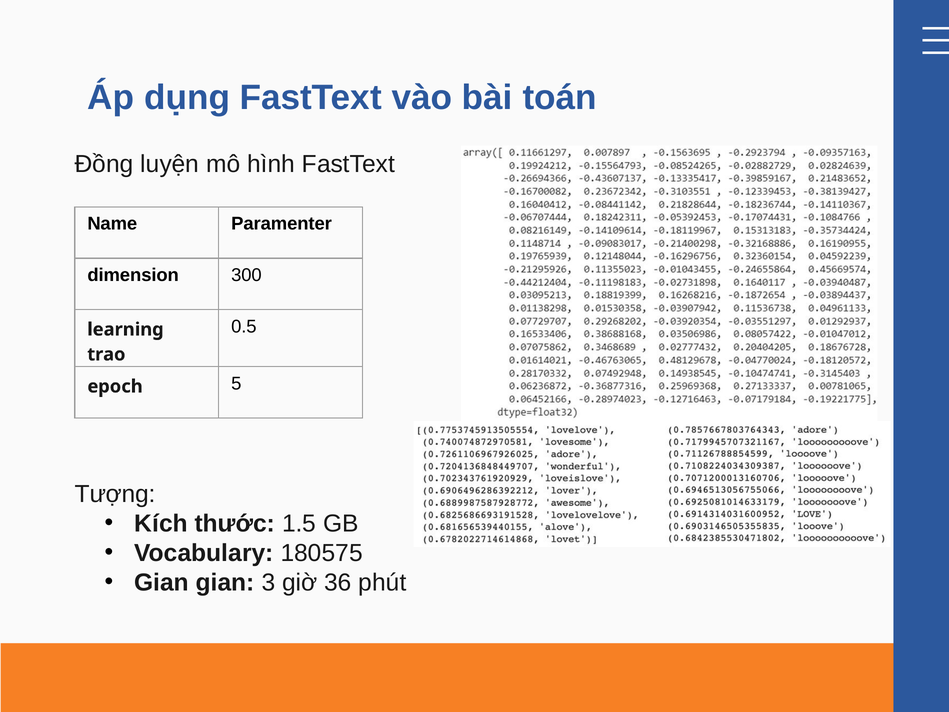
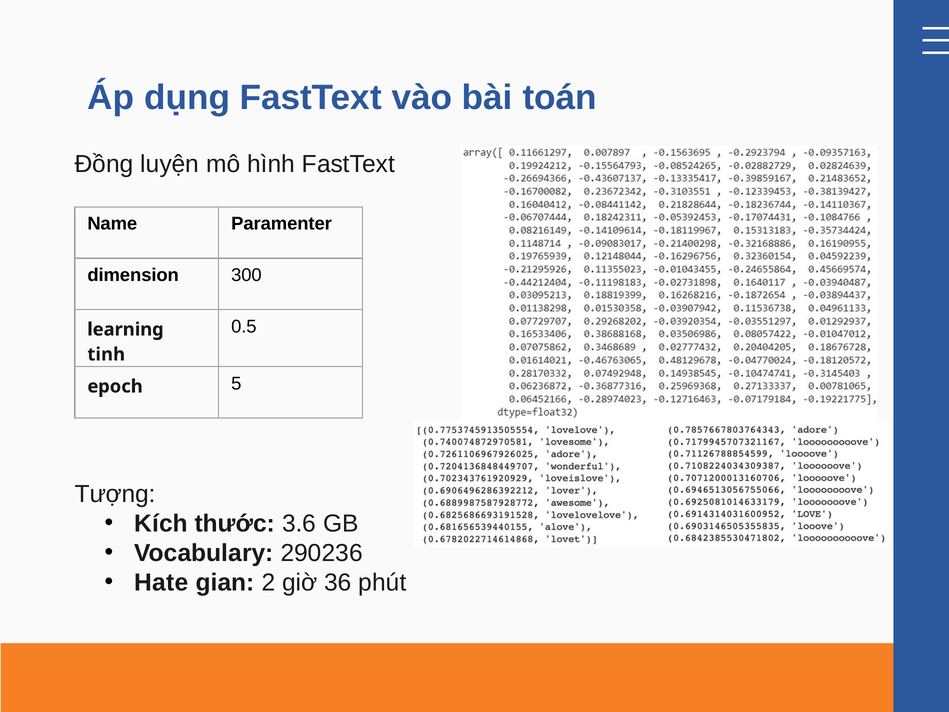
trao: trao -> tinh (106, 354)
1.5: 1.5 -> 3.6 (299, 523)
180575: 180575 -> 290236 (322, 553)
Gian: Gian -> Hate (162, 582)
3: 3 -> 2 (268, 582)
